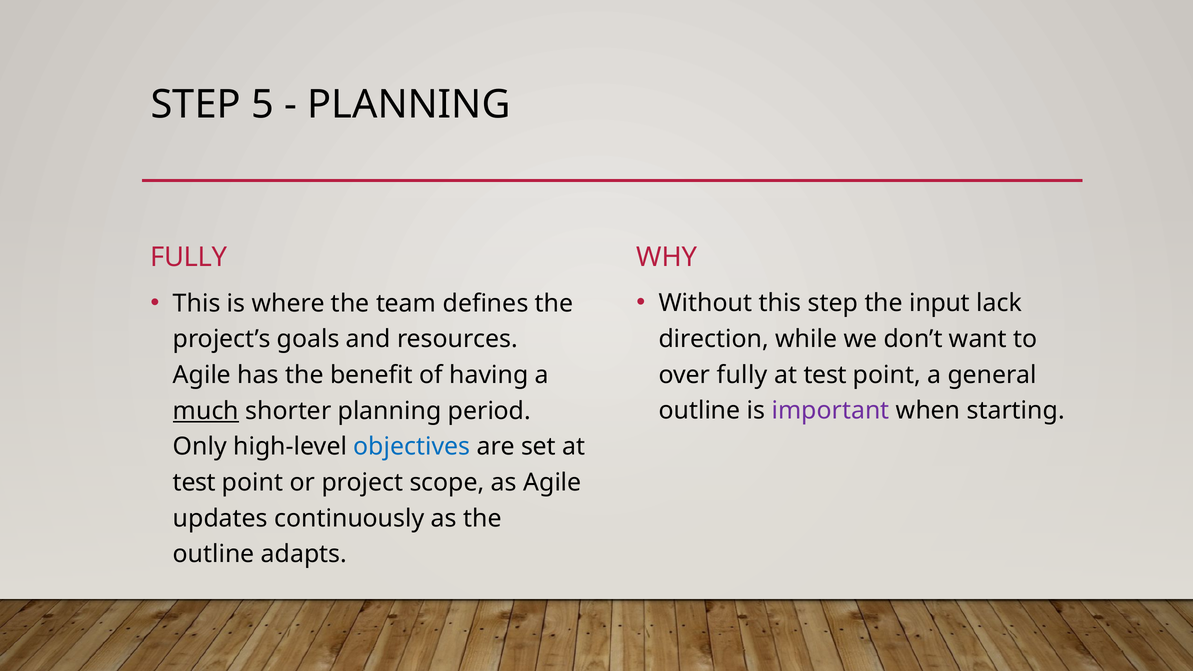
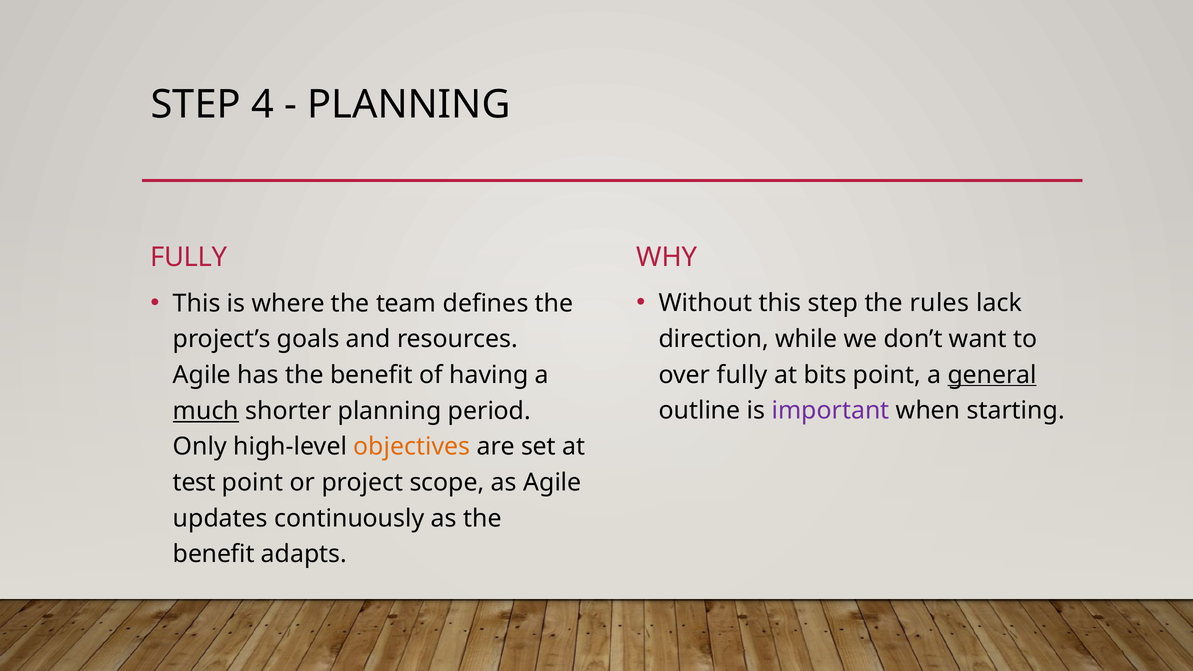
5: 5 -> 4 (262, 104)
input: input -> rules (939, 303)
test: test -> bits (825, 375)
general underline: none -> present (992, 375)
objectives colour: blue -> orange (412, 447)
outline: outline -> benefit (214, 554)
